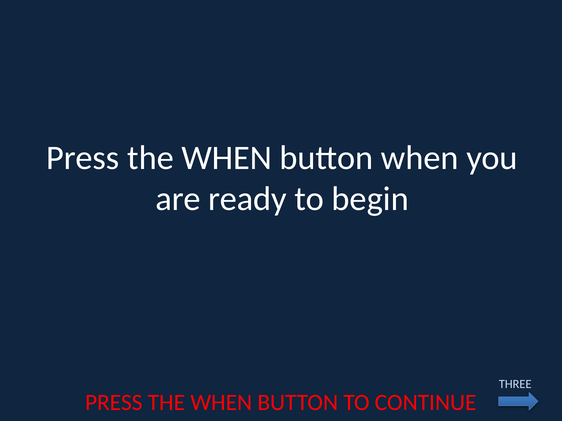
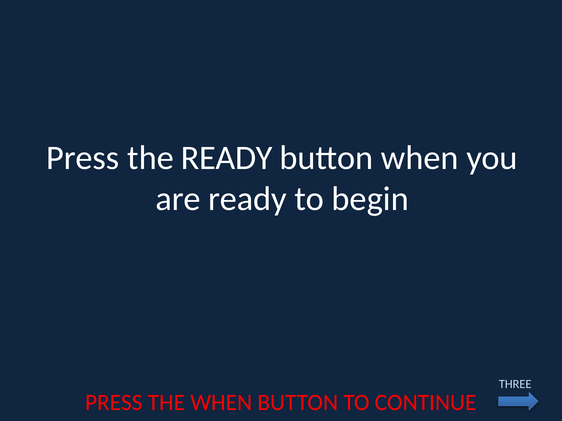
WHEN: WHEN -> READY (227, 158)
